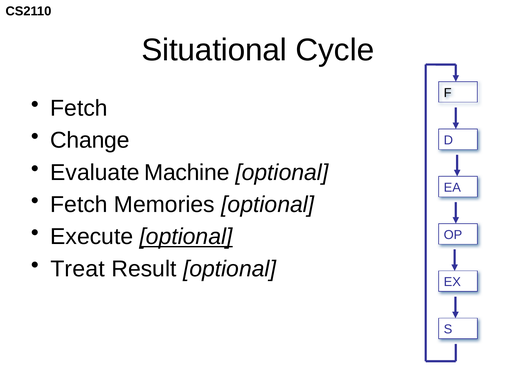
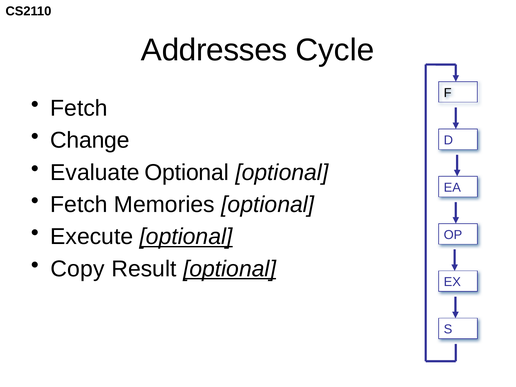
Situational: Situational -> Addresses (214, 50)
Evaluate Machine: Machine -> Optional (187, 172)
Treat: Treat -> Copy (78, 269)
optional underline: none -> present (230, 269)
